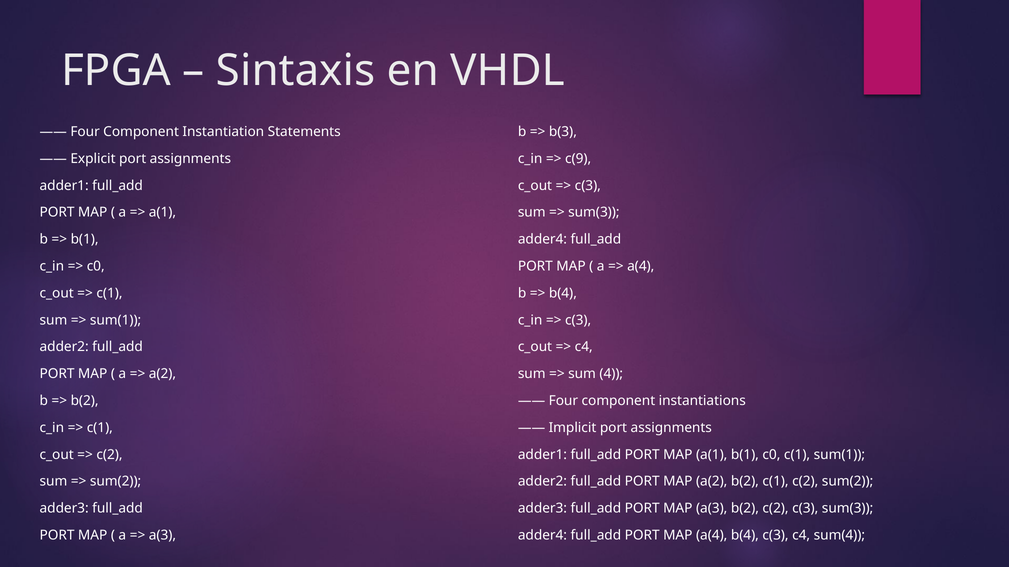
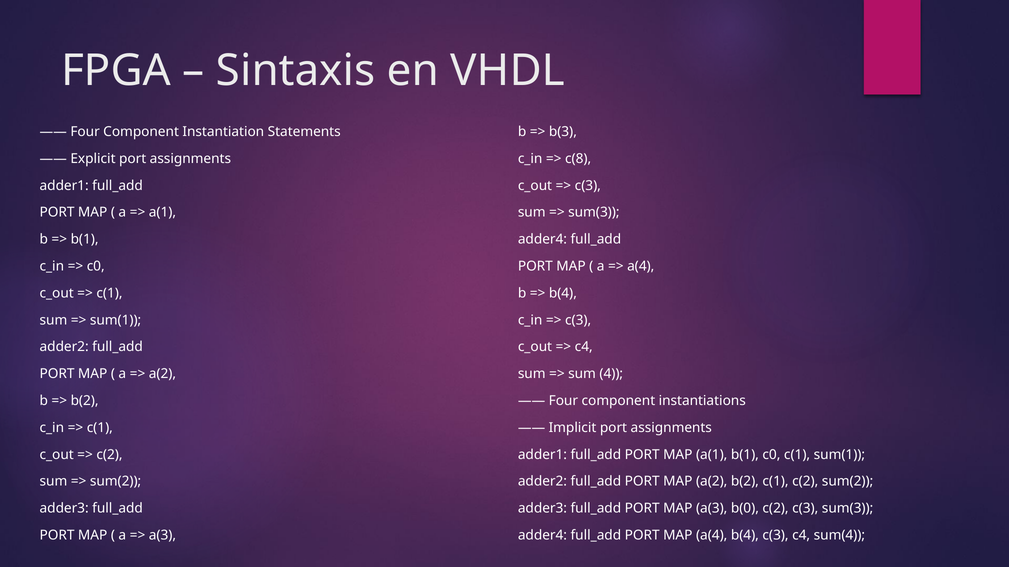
c(9: c(9 -> c(8 (578, 159)
a(3 b(2: b(2 -> b(0 (745, 509)
